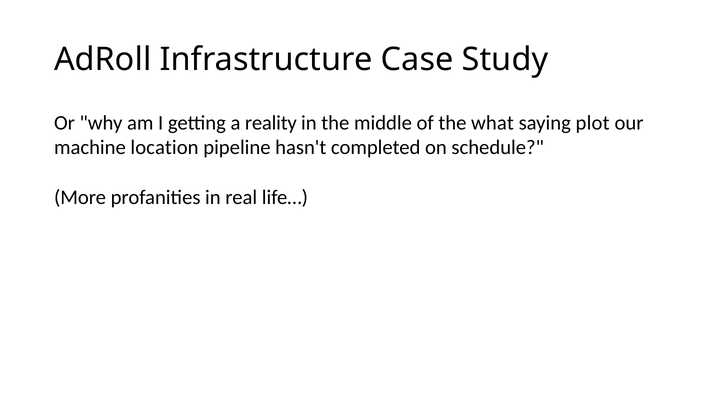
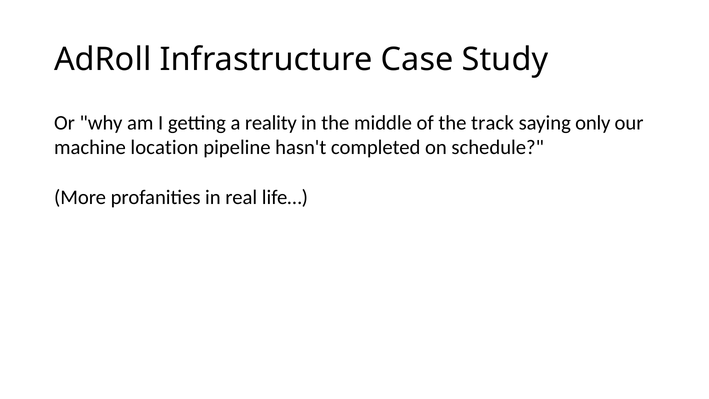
what: what -> track (492, 123)
plot: plot -> only (593, 123)
